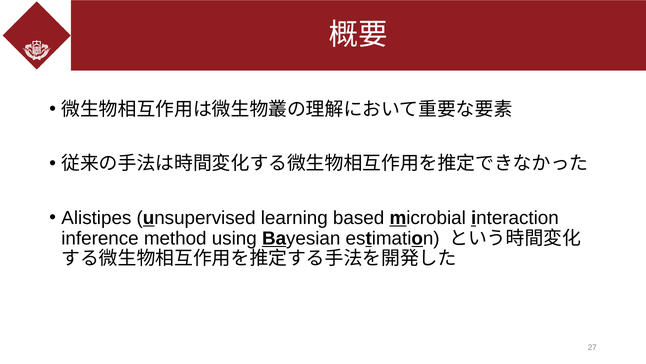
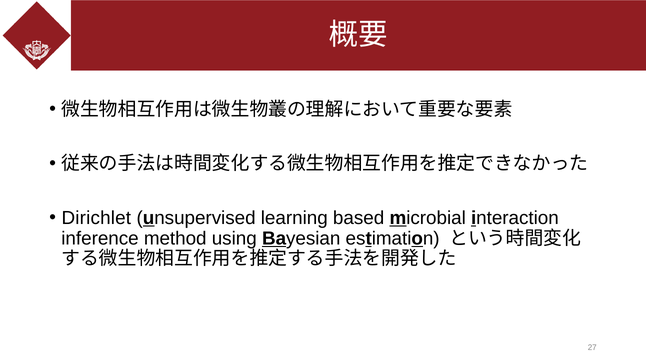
Alistipes: Alistipes -> Dirichlet (96, 218)
